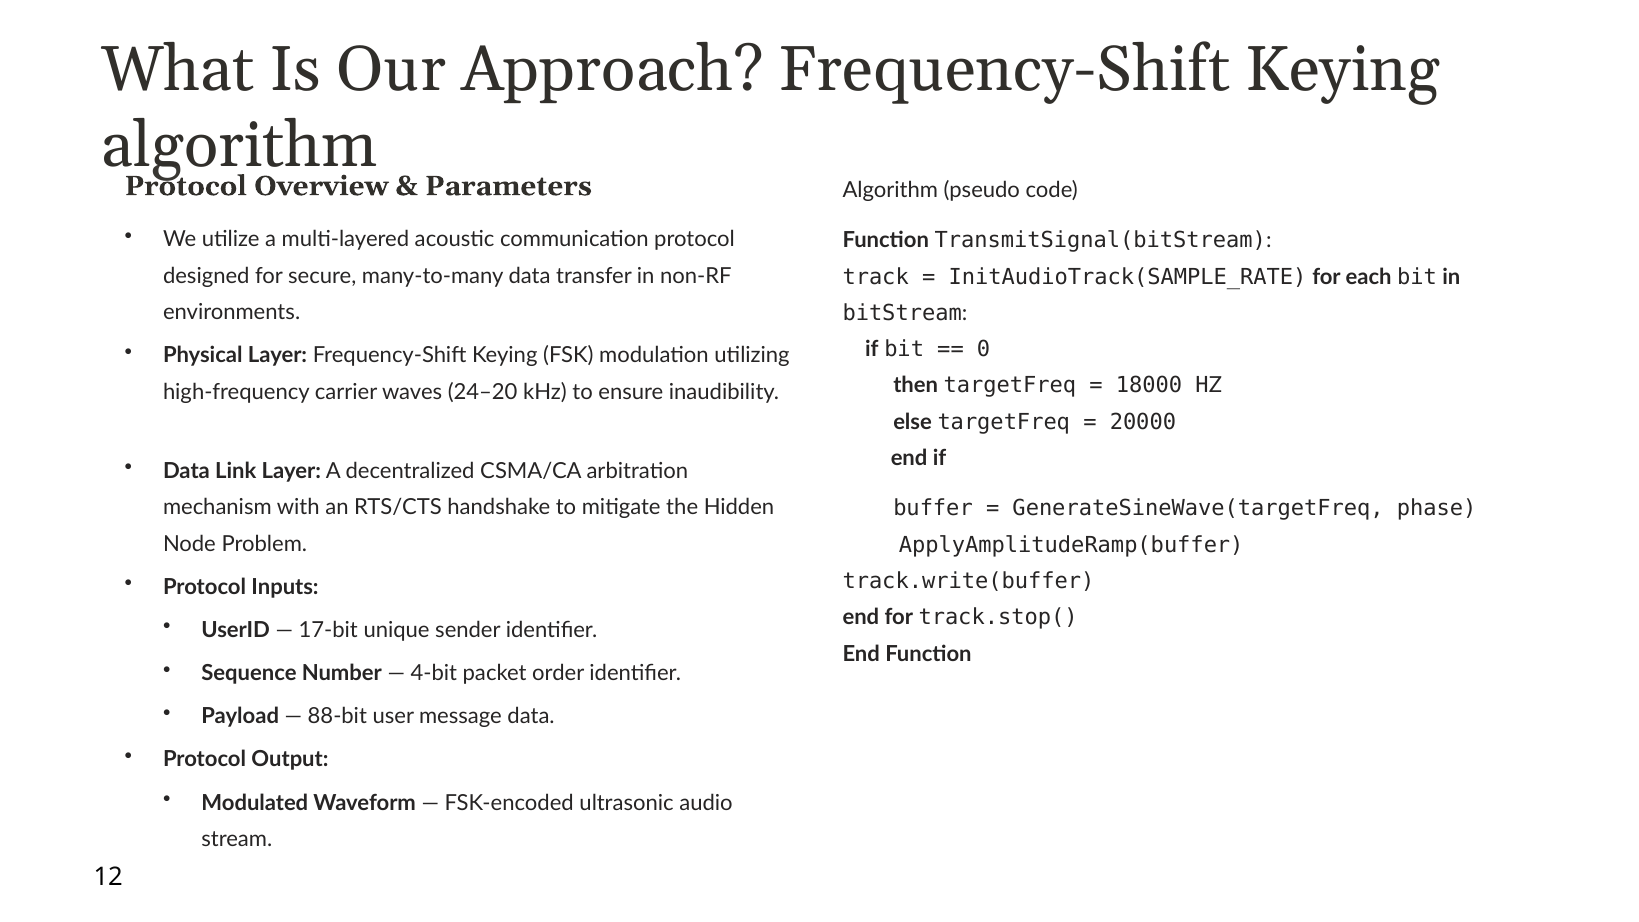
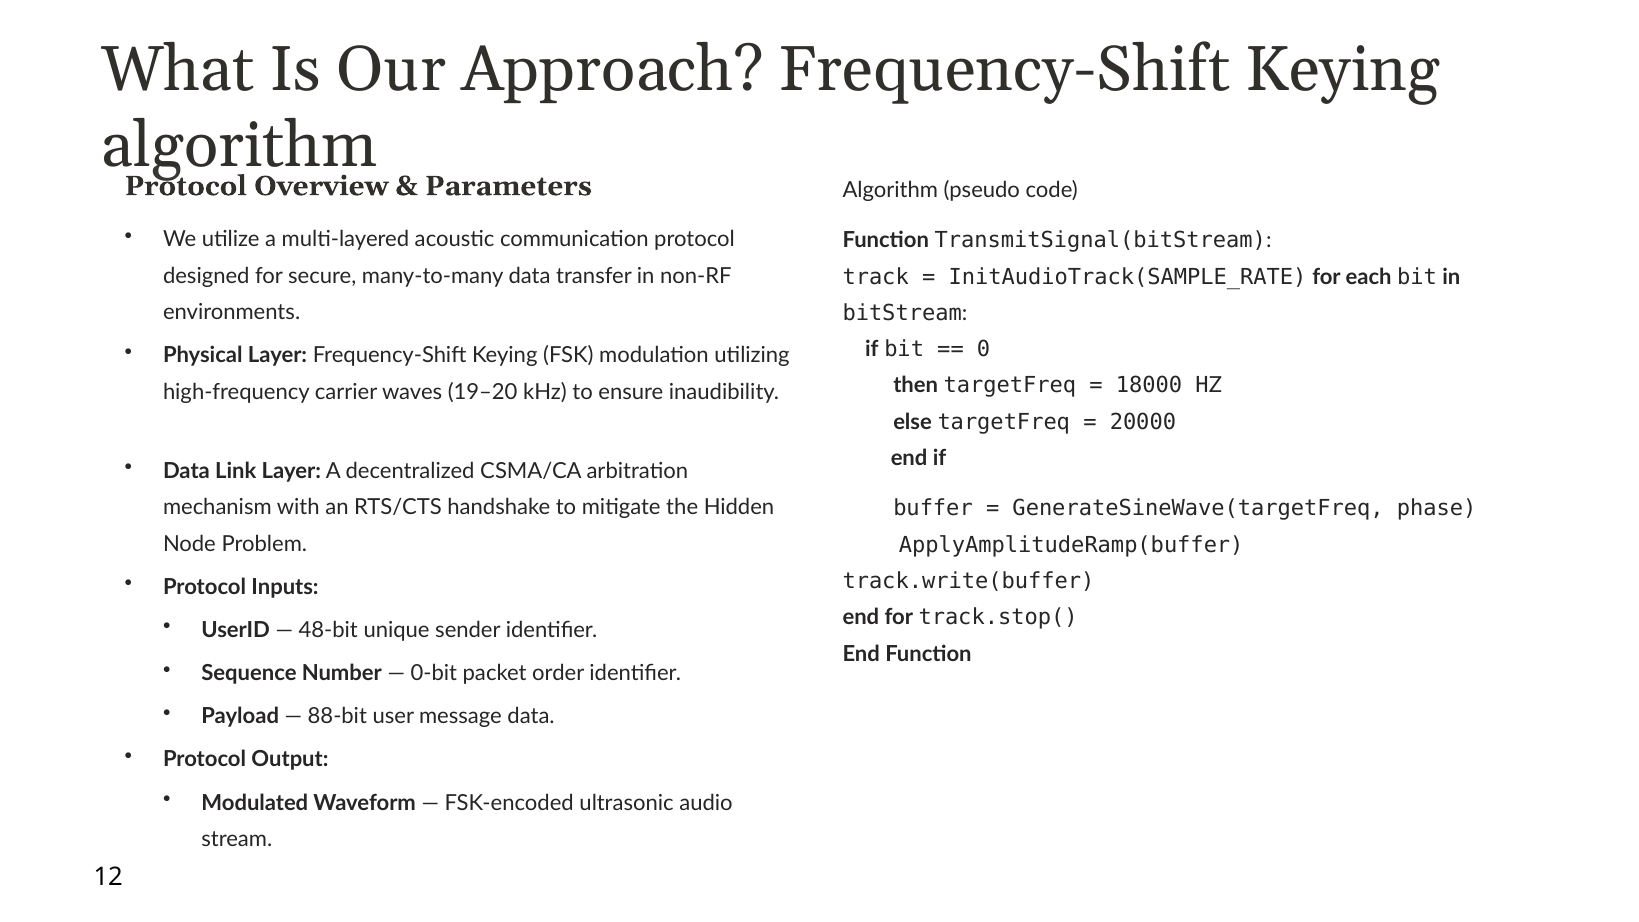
24–20: 24–20 -> 19–20 (483, 392)
17-bit: 17-bit -> 48-bit (328, 630)
4-bit: 4-bit -> 0-bit (434, 673)
